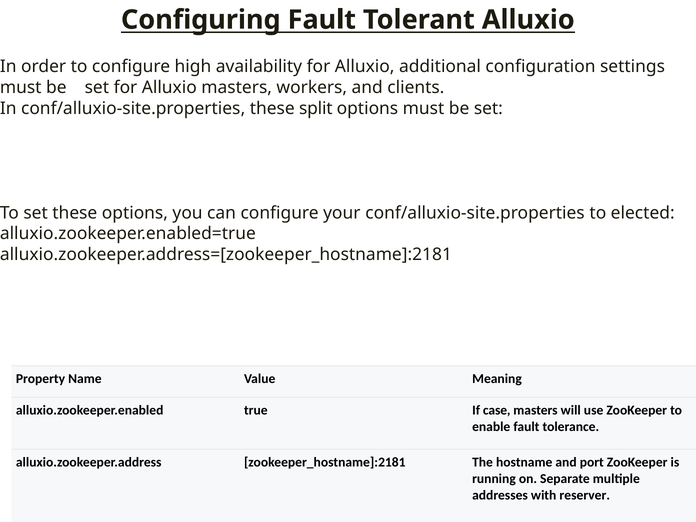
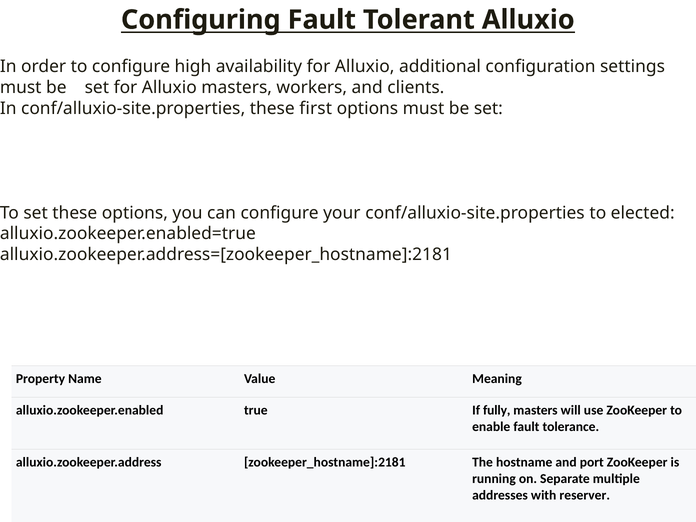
split: split -> first (316, 108)
case: case -> fully (497, 410)
